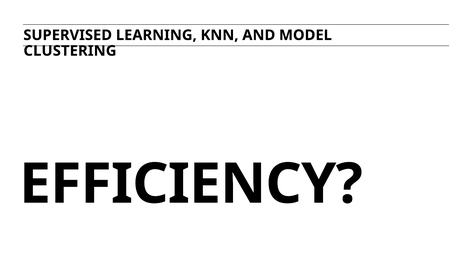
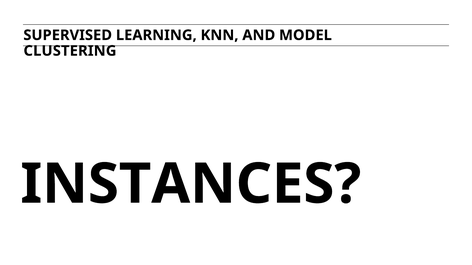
EFFICIENCY: EFFICIENCY -> INSTANCES (191, 184)
